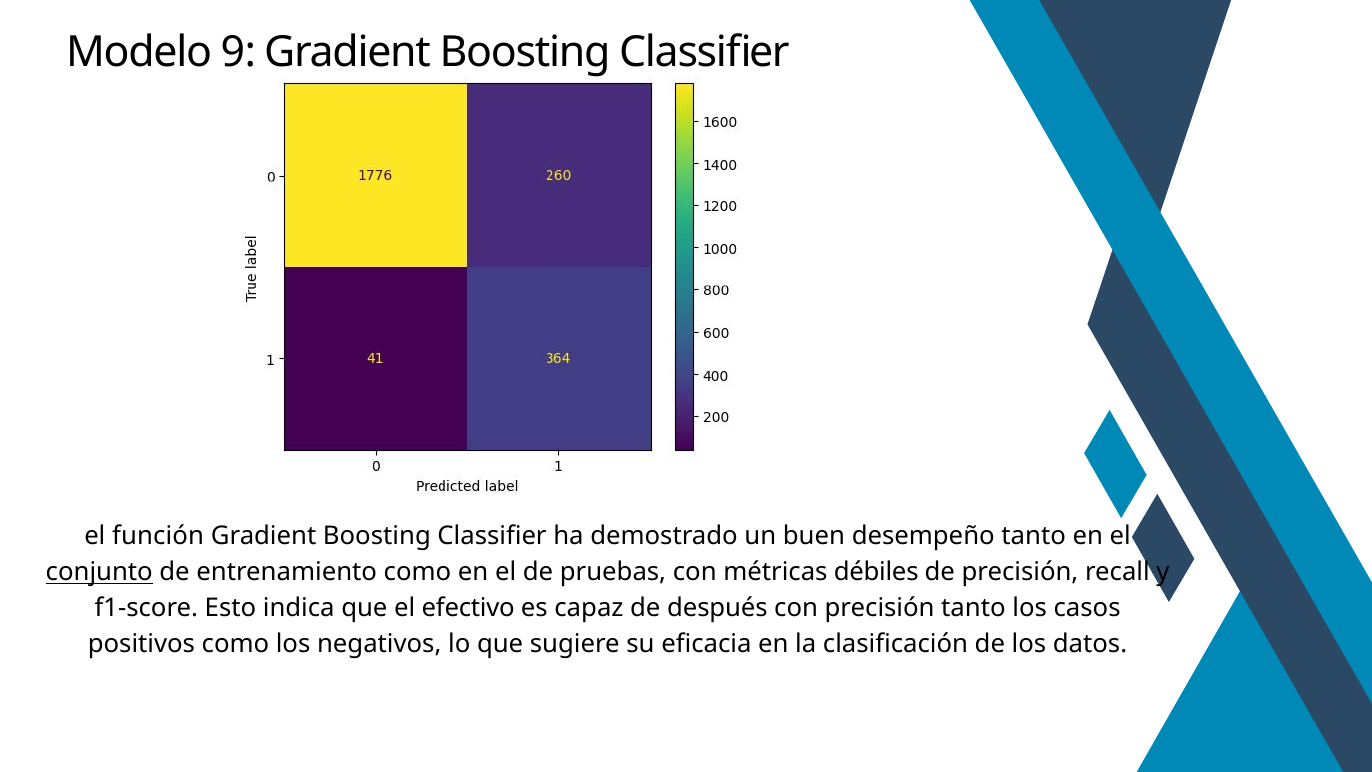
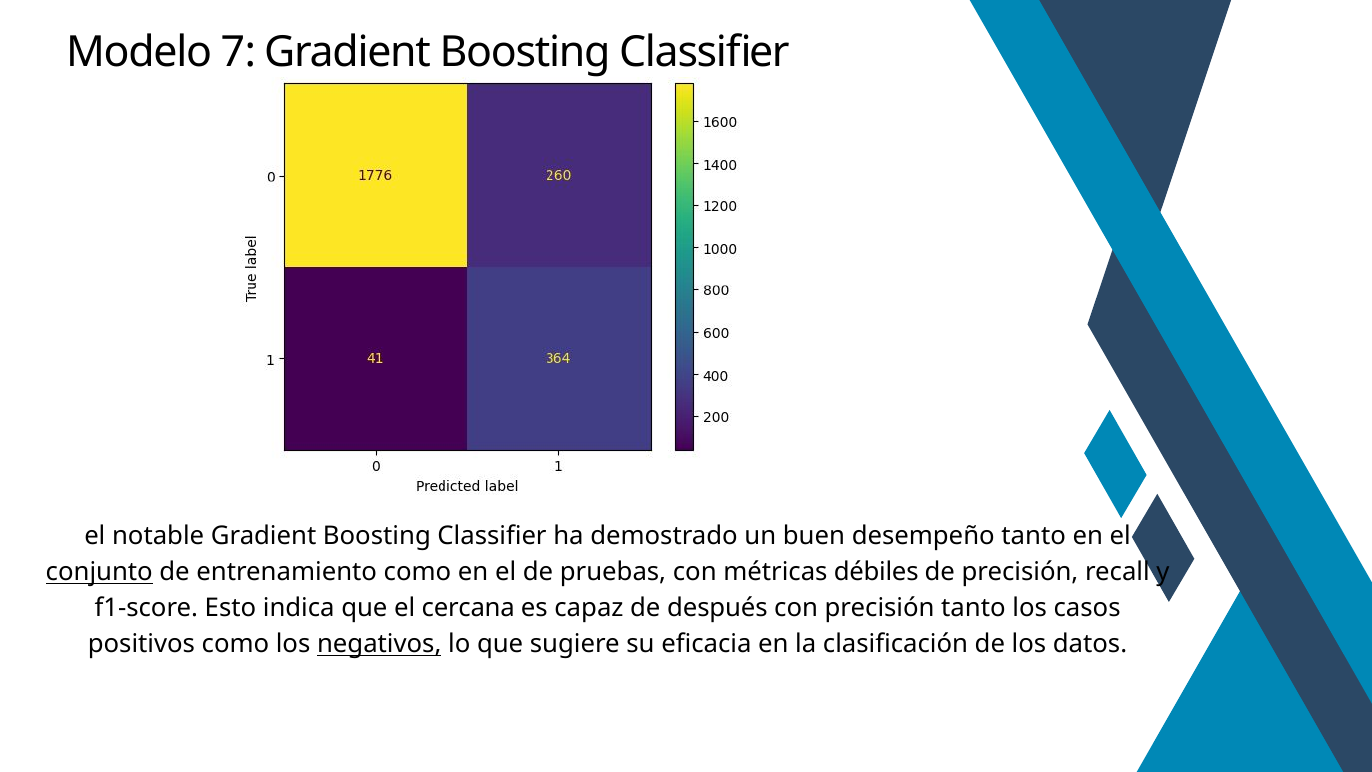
9: 9 -> 7 (238, 53)
función: función -> notable (158, 536)
efectivo: efectivo -> cercana (468, 608)
negativos underline: none -> present (379, 644)
